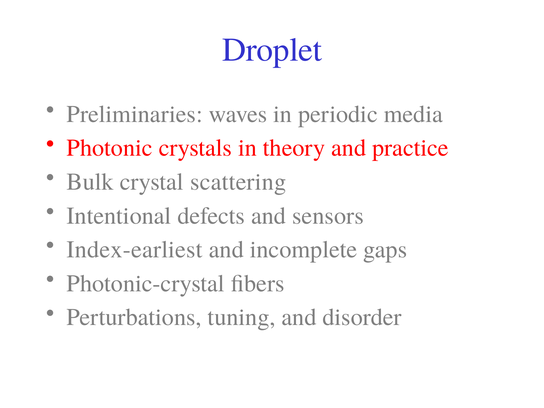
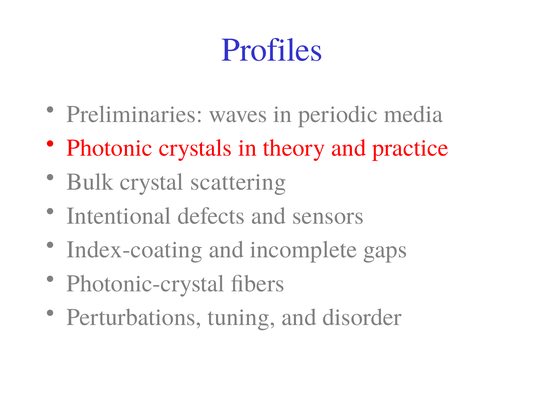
Droplet: Droplet -> Profiles (272, 50)
Index-earliest: Index-earliest -> Index-coating (135, 250)
